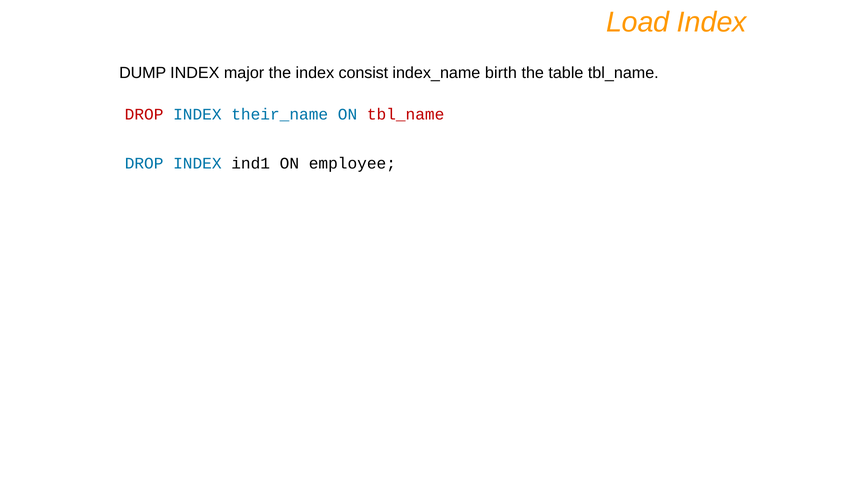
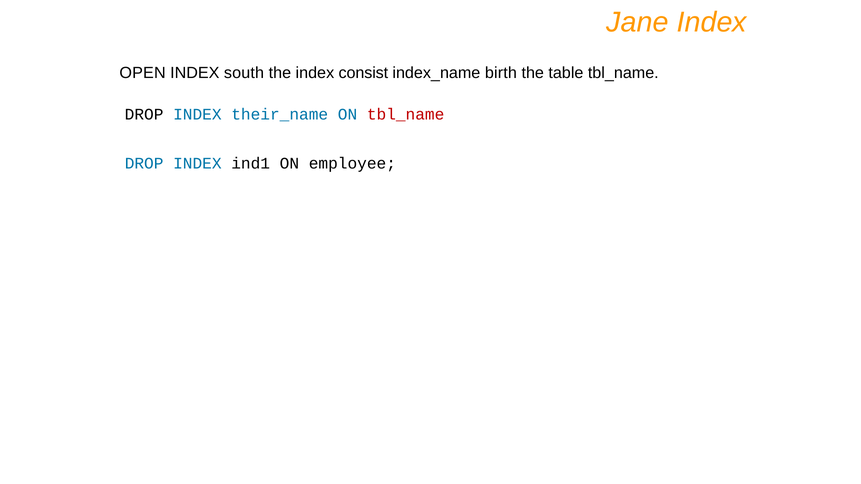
Load: Load -> Jane (638, 22)
DUMP: DUMP -> OPEN (143, 73)
major: major -> south (244, 73)
DROP colour: red -> black (144, 115)
